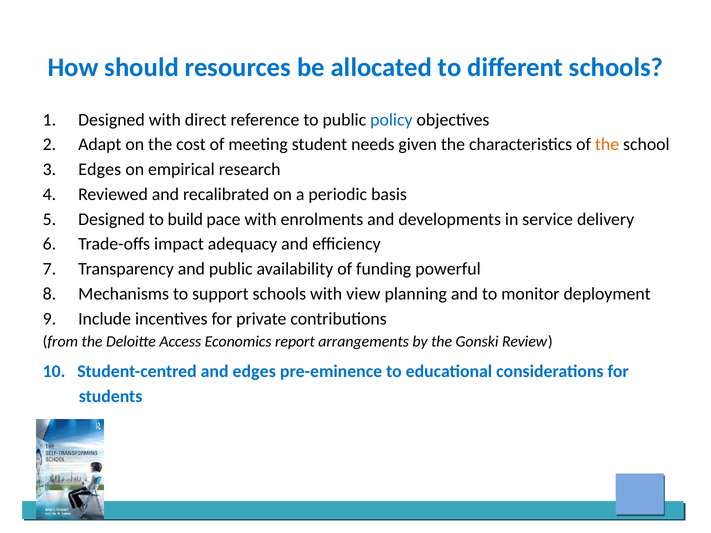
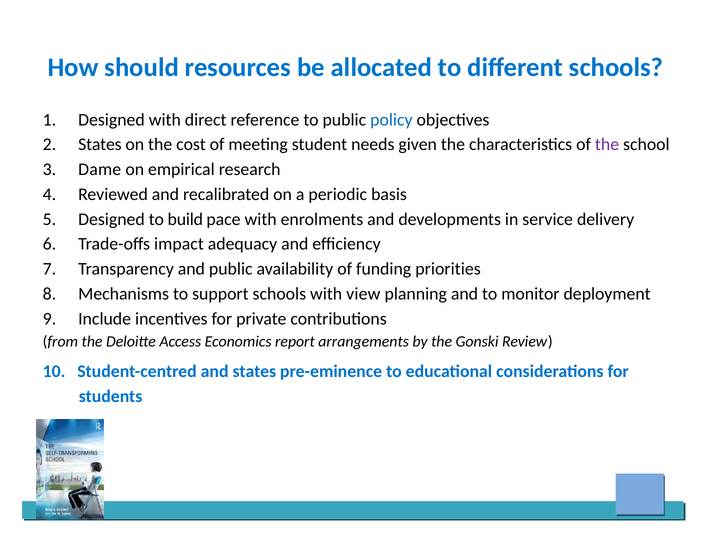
Adapt: Adapt -> States (100, 145)
the colour: orange -> purple (607, 145)
Edges: Edges -> Dame (100, 169)
powerful: powerful -> priorities (448, 269)
and edges: edges -> states (254, 372)
